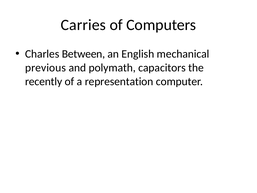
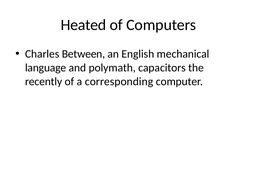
Carries: Carries -> Heated (83, 25)
previous: previous -> language (46, 68)
representation: representation -> corresponding (119, 81)
